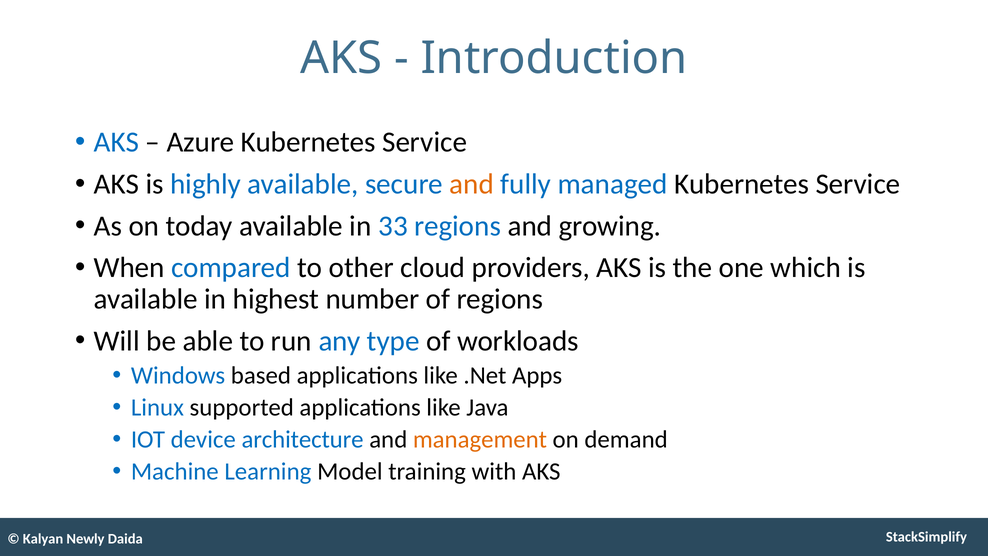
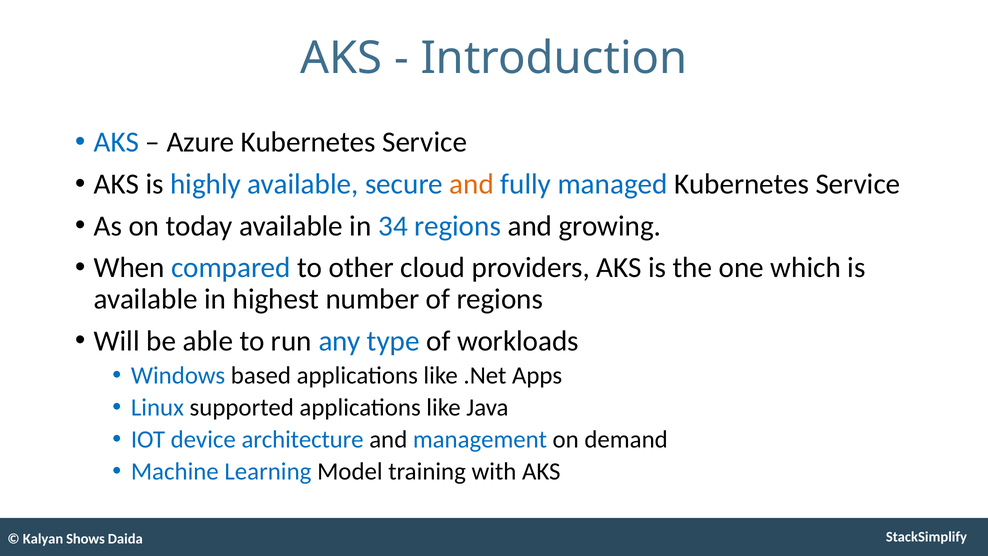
33: 33 -> 34 (393, 226)
management colour: orange -> blue (480, 439)
Newly: Newly -> Shows (86, 539)
